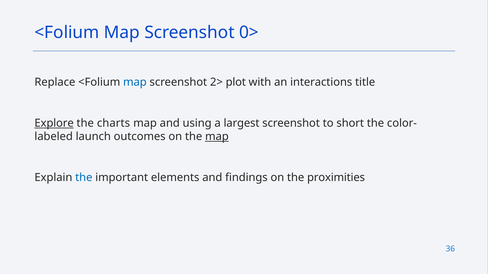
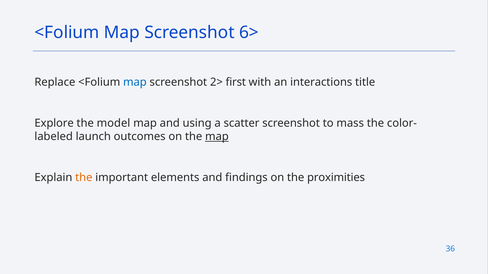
0>: 0> -> 6> (249, 33)
plot: plot -> first (236, 82)
Explore underline: present -> none (54, 123)
charts: charts -> model (113, 123)
largest: largest -> scatter (242, 123)
short: short -> mass (350, 123)
the colour: blue -> orange (84, 178)
